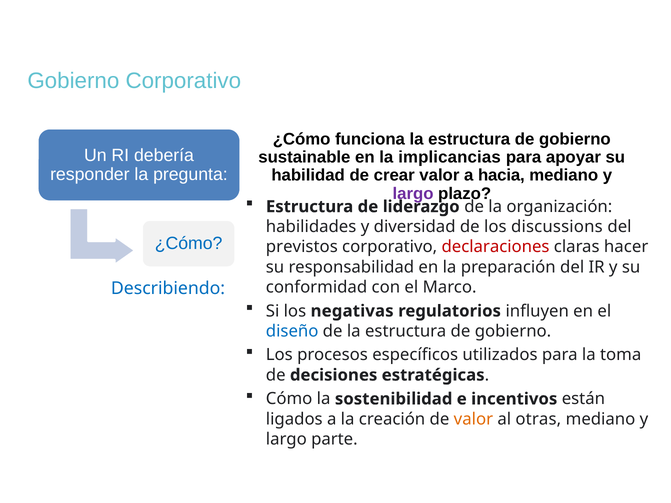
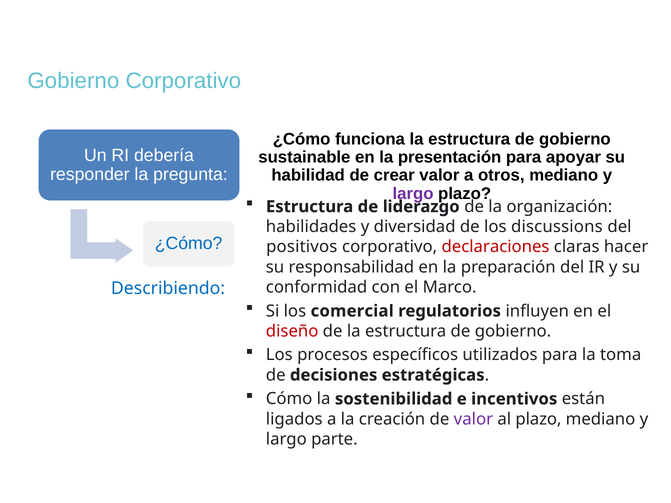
implicancias: implicancias -> presentación (450, 157)
hacia: hacia -> otros (501, 176)
previstos: previstos -> positivos (302, 247)
negativas: negativas -> comercial (352, 311)
diseño colour: blue -> red (292, 331)
valor colour: orange -> purple (473, 419)
al otras: otras -> plazo (538, 419)
